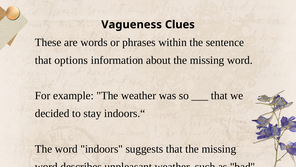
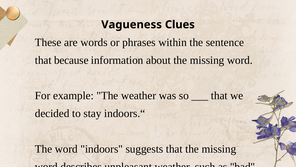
options: options -> because (71, 60)
